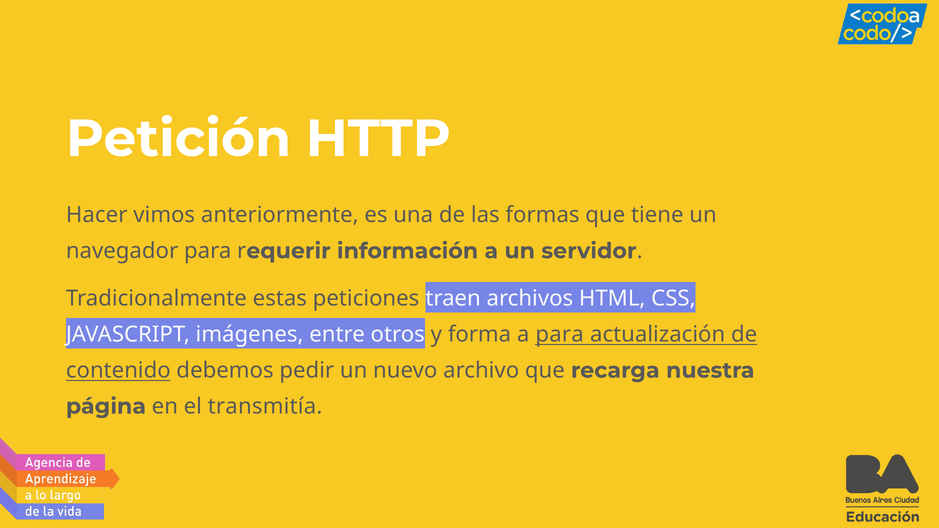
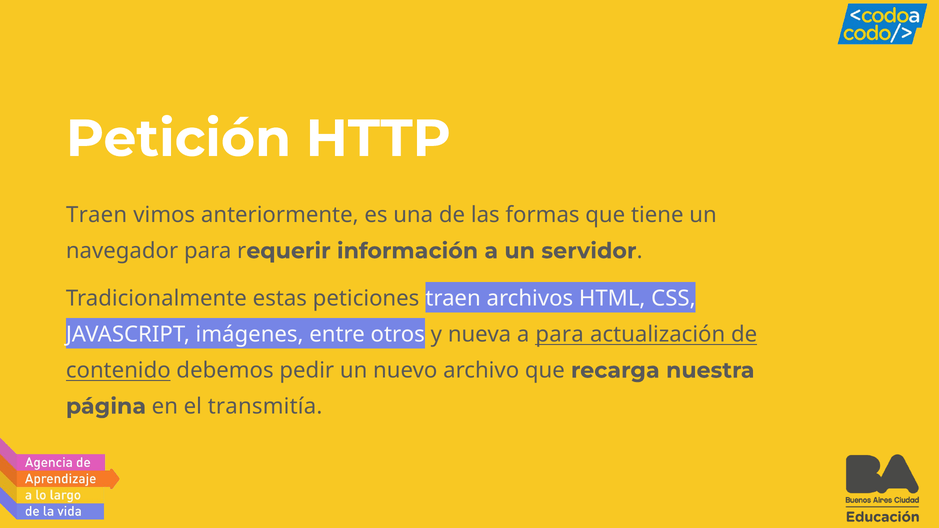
Hacer: Hacer -> Traen (97, 215)
forma: forma -> nueva (480, 335)
